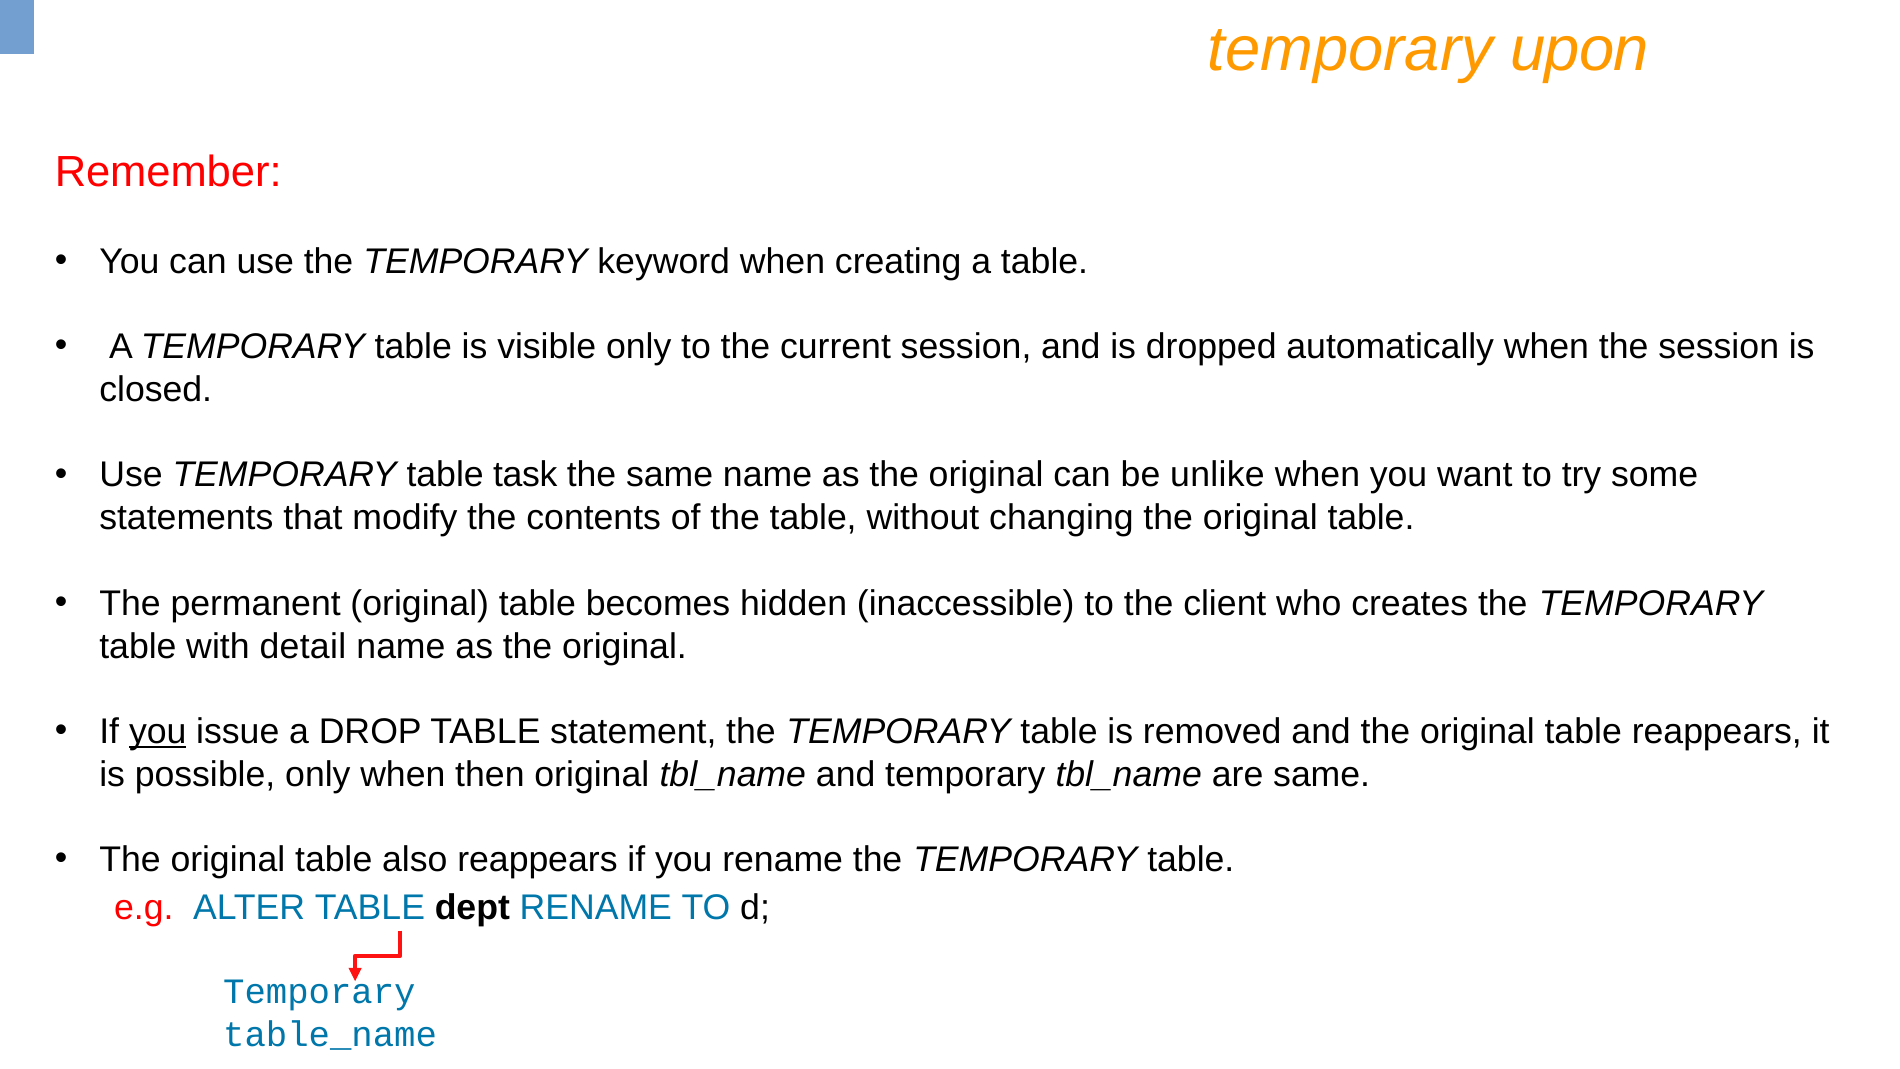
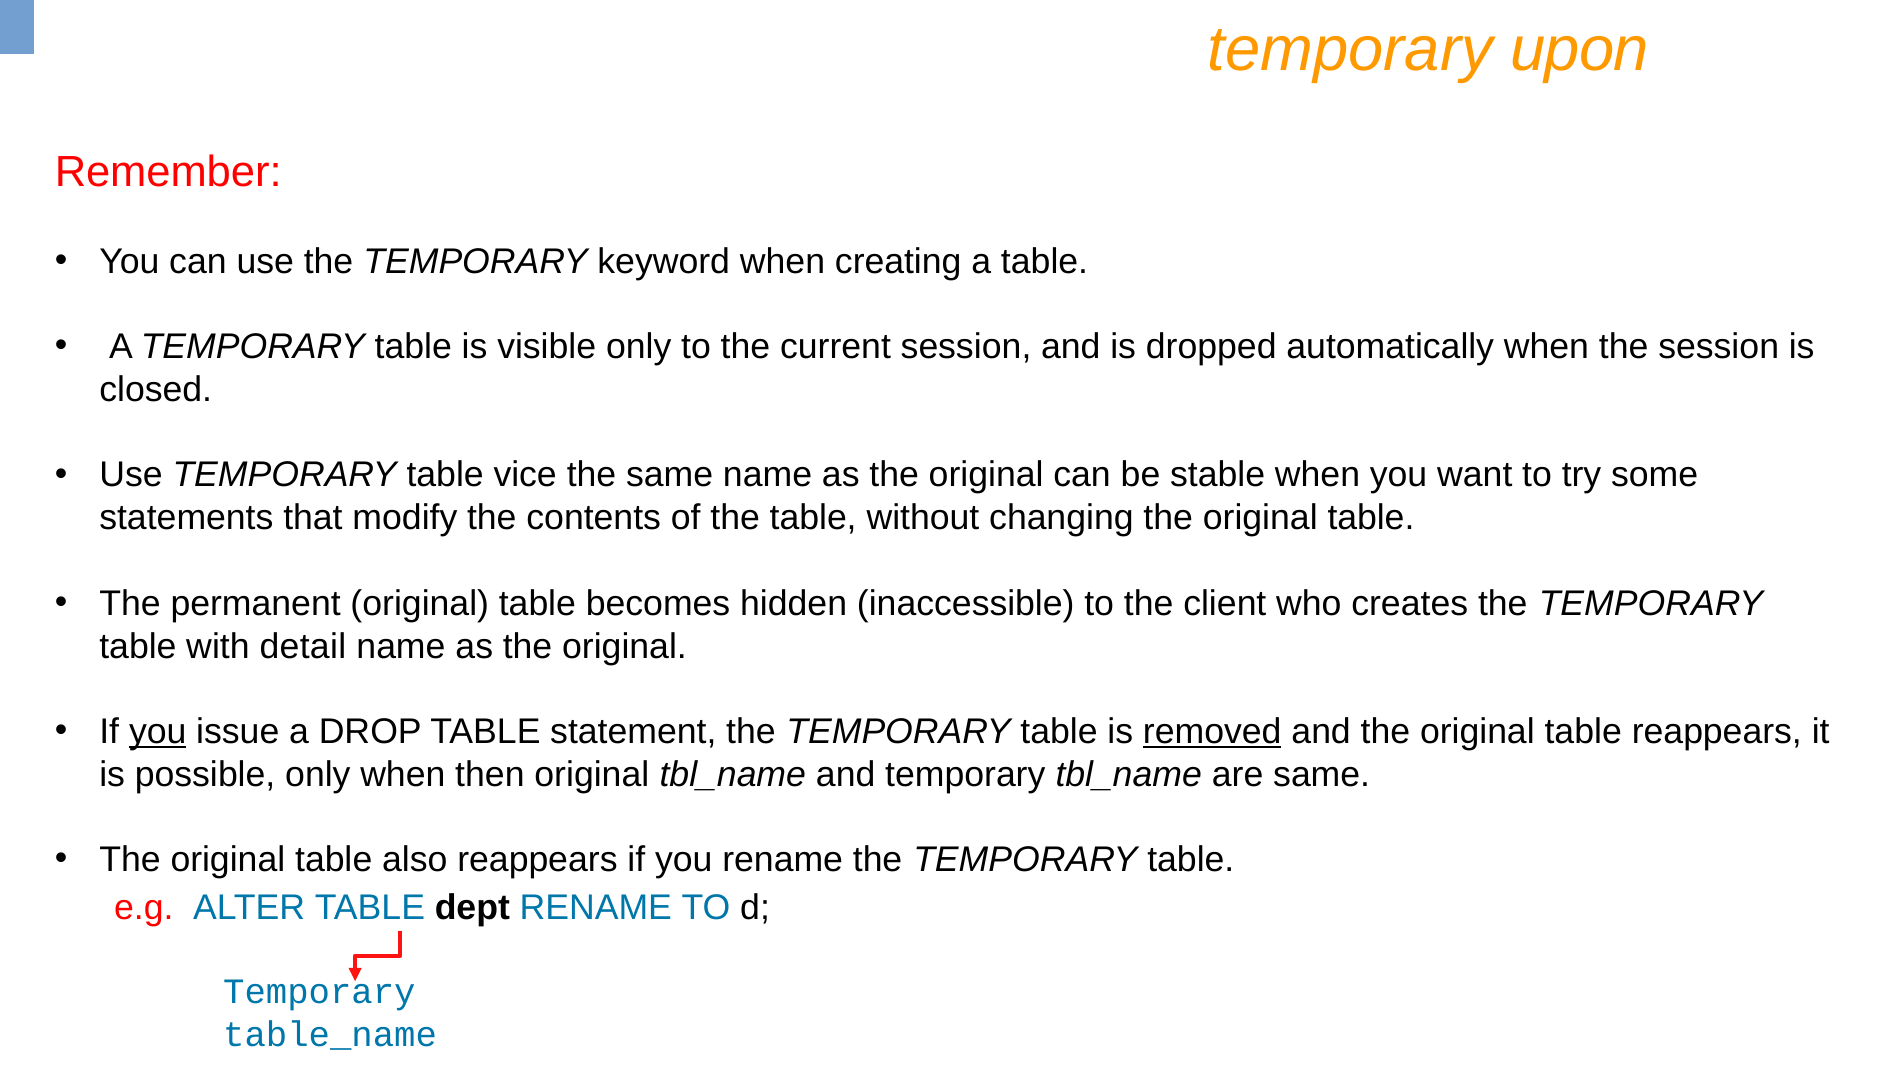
task: task -> vice (525, 475)
unlike: unlike -> stable (1218, 475)
removed underline: none -> present (1212, 732)
